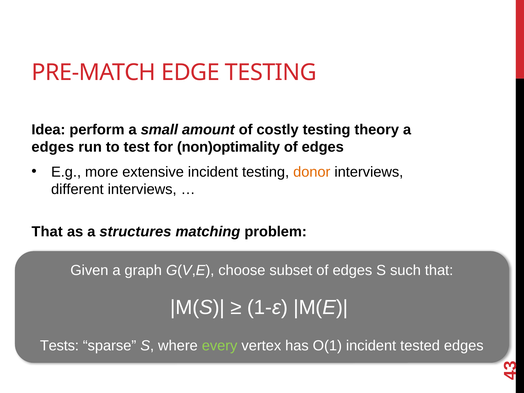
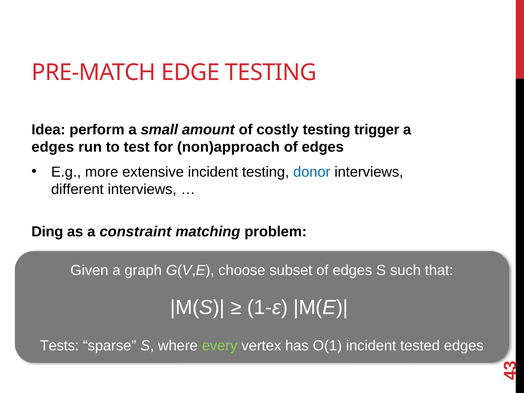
theory: theory -> trigger (377, 130)
non)optimality: non)optimality -> non)approach (228, 147)
donor colour: orange -> blue (312, 172)
That: That -> Ding (47, 232)
structures: structures -> constraint (135, 232)
